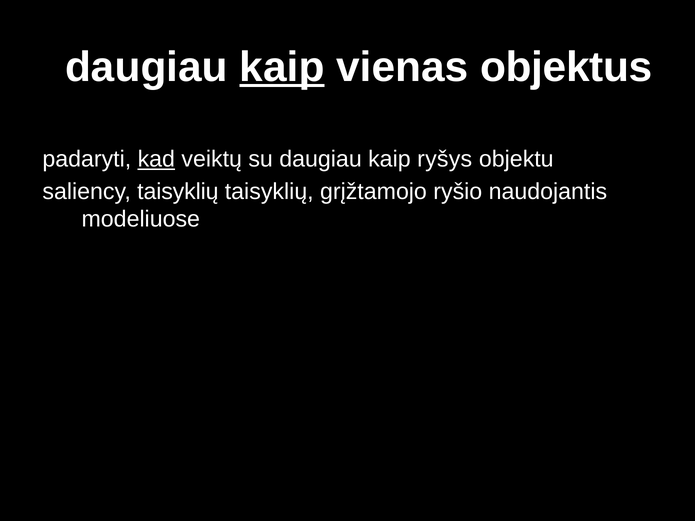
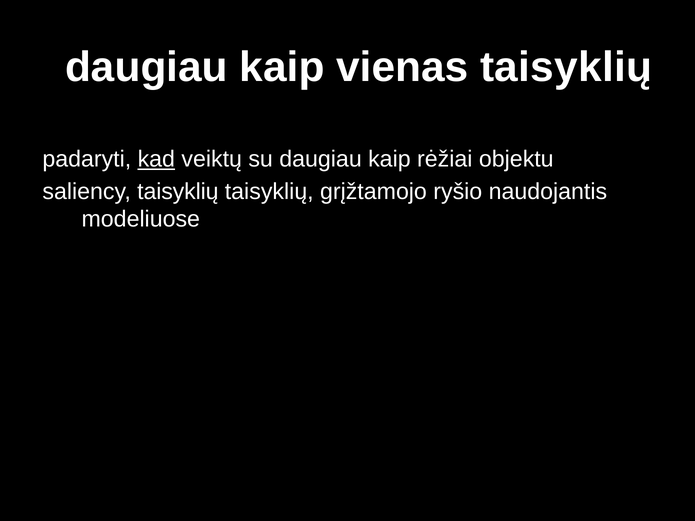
kaip underline: present -> none (282, 67)
vienas objektus: objektus -> taisyklių (566, 67)
ryšys: ryšys -> rėžiai (445, 159)
